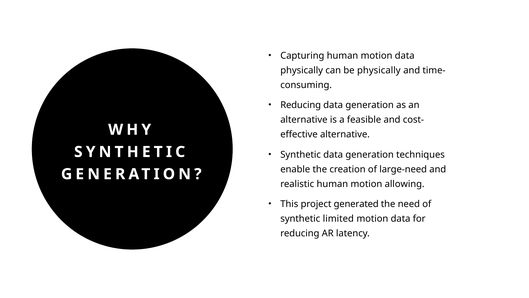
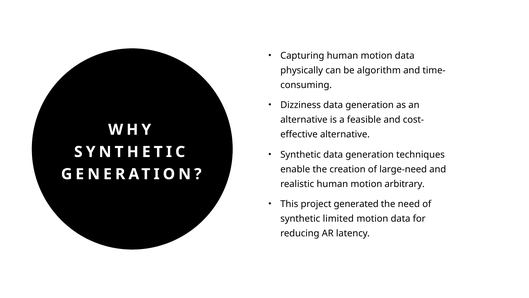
be physically: physically -> algorithm (379, 70)
Reducing: Reducing -> Dizziness (301, 105)
allowing: allowing -> arbitrary (405, 184)
